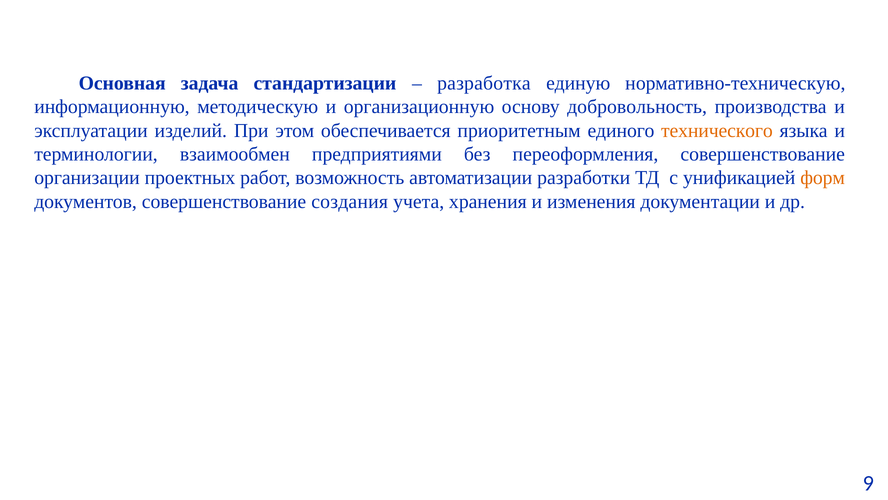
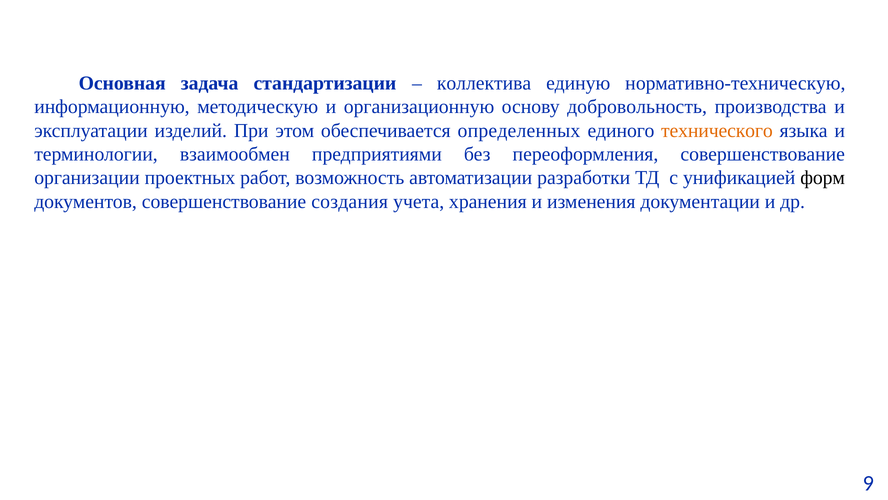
разработка: разработка -> коллектива (484, 83)
приоритетным: приоритетным -> определенных (519, 130)
форм colour: orange -> black (823, 178)
